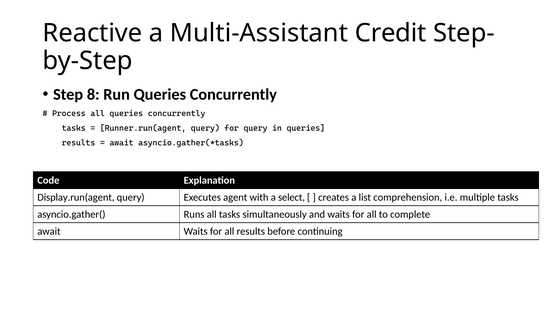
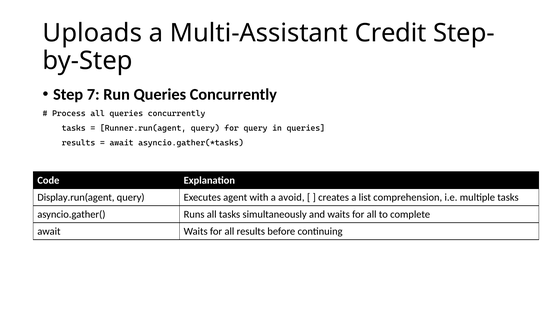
Reactive: Reactive -> Uploads (92, 33)
8: 8 -> 7 (93, 95)
select: select -> avoid (291, 198)
